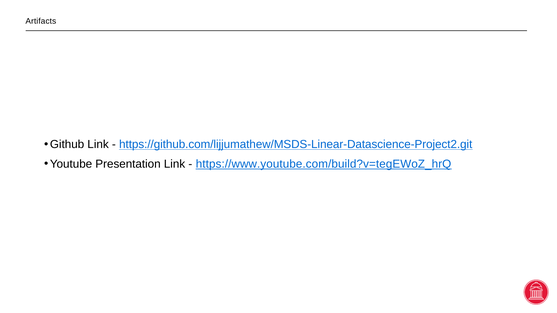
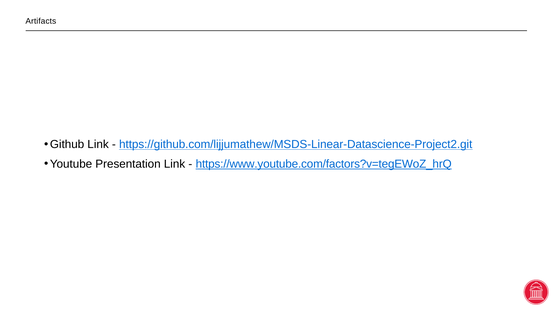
https://www.youtube.com/build?v=tegEWoZ_hrQ: https://www.youtube.com/build?v=tegEWoZ_hrQ -> https://www.youtube.com/factors?v=tegEWoZ_hrQ (324, 164)
